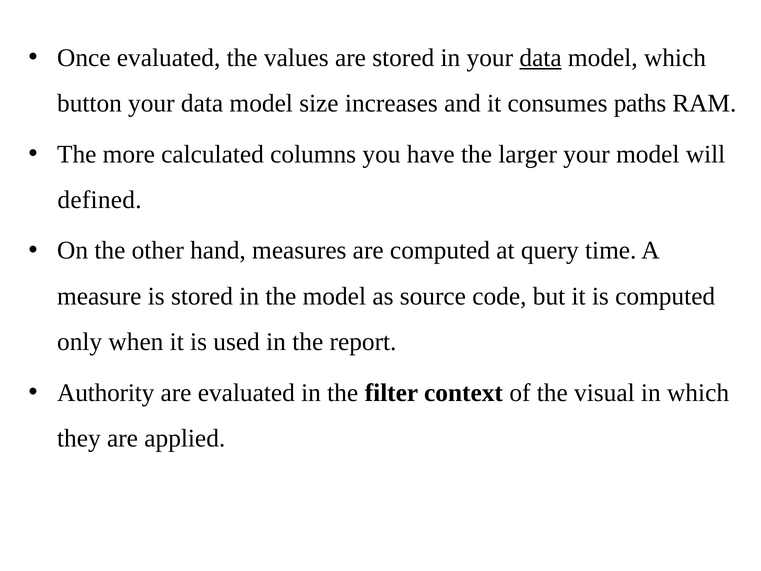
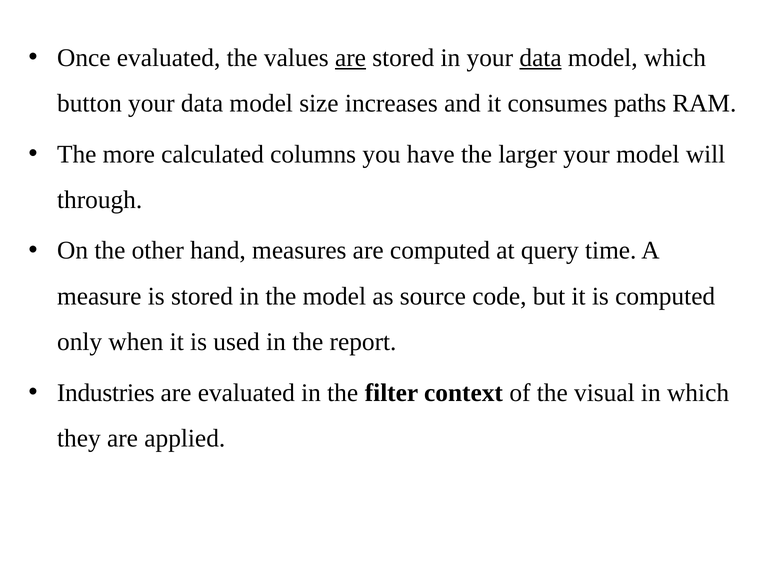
are underline: none -> present (351, 58)
defined: defined -> through (100, 200)
Authority: Authority -> Industries (106, 393)
